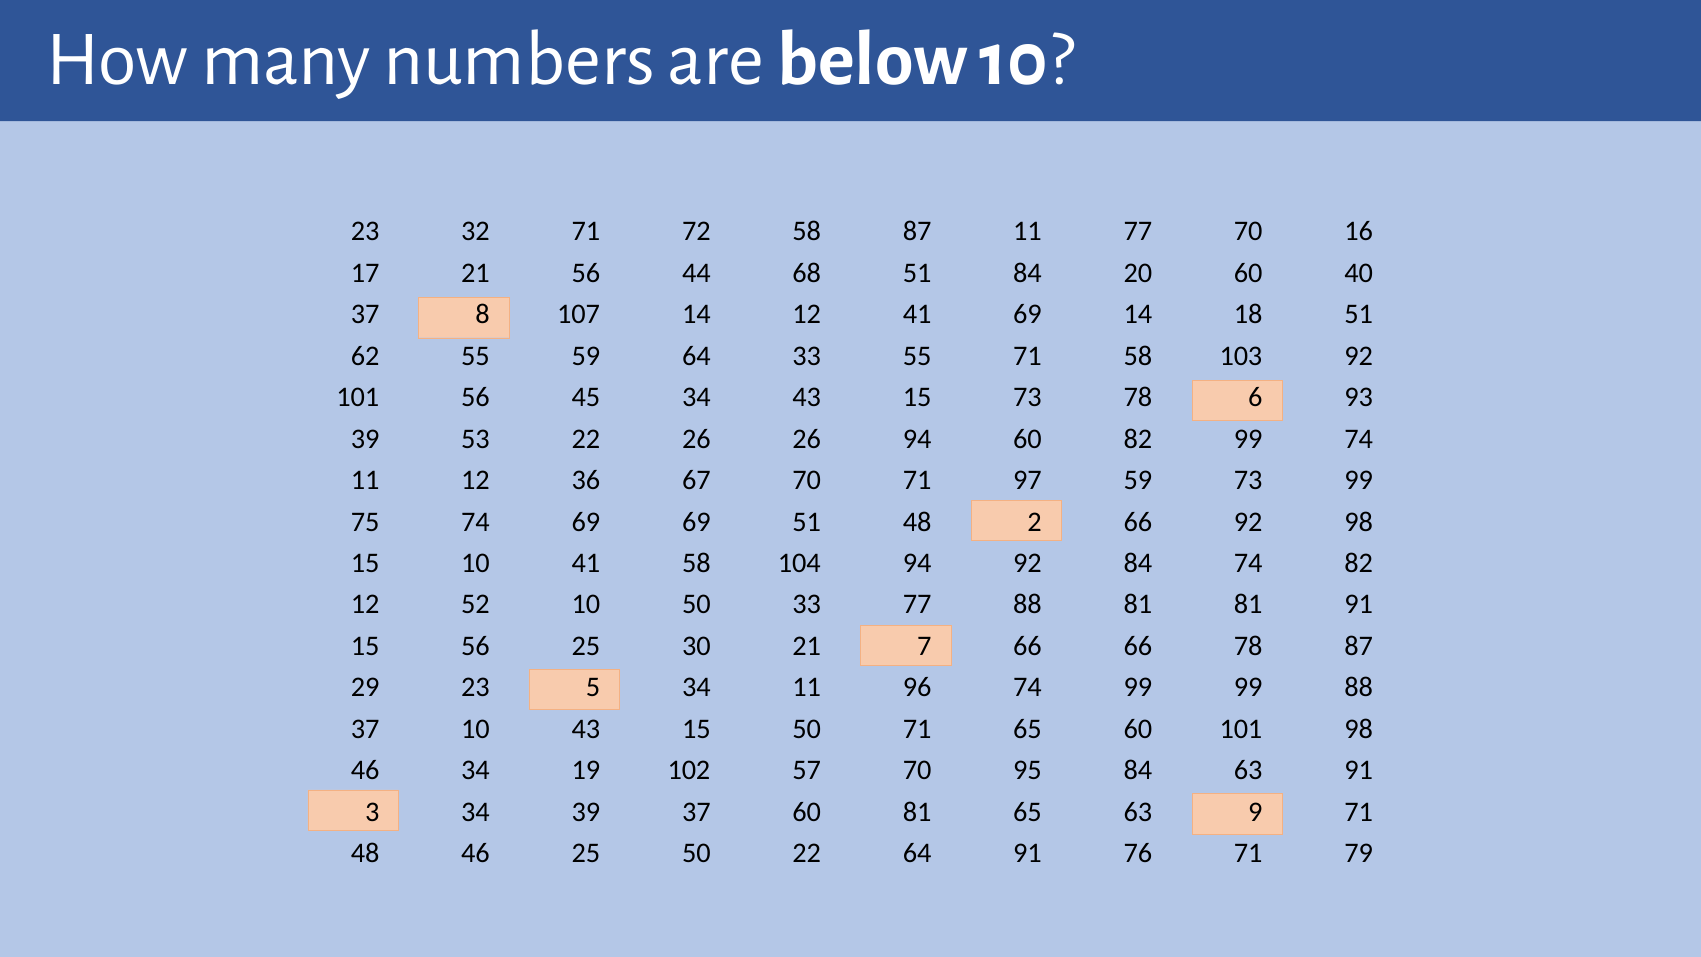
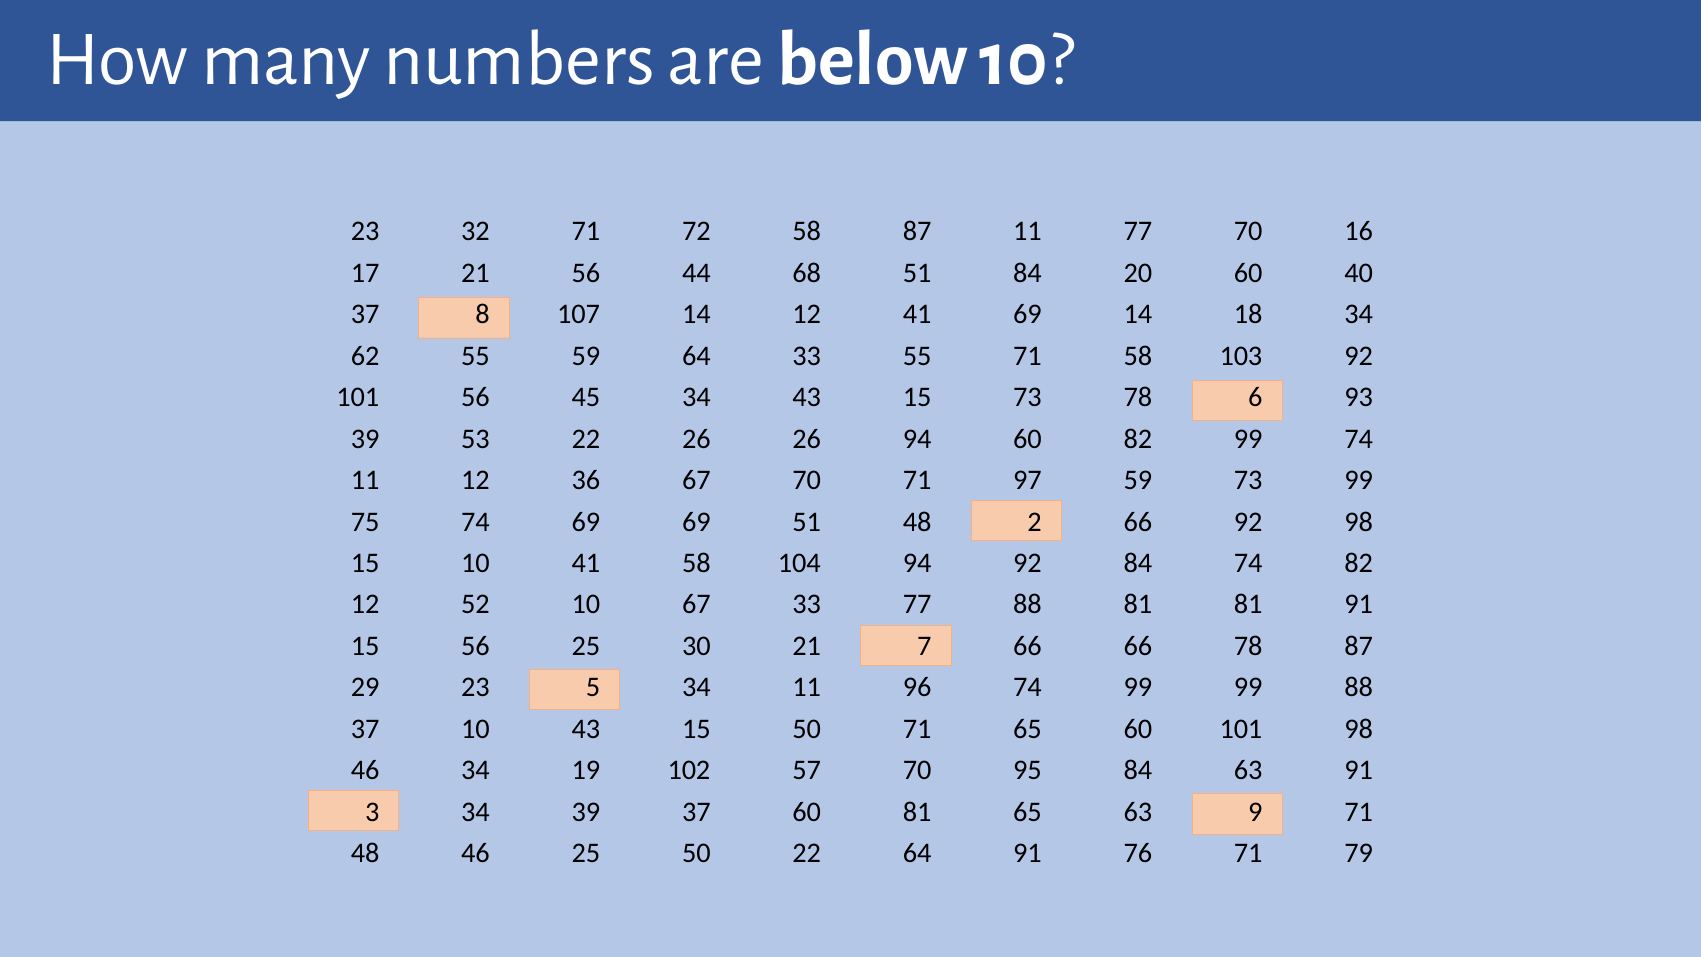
18 51: 51 -> 34 (1359, 314)
10 50: 50 -> 67 (696, 605)
